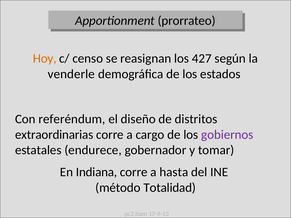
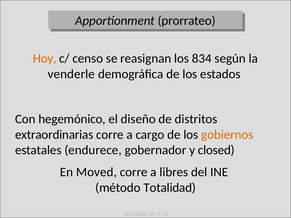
427: 427 -> 834 (202, 59)
referéndum: referéndum -> hegemónico (72, 119)
gobiernos colour: purple -> orange (227, 135)
tomar: tomar -> closed (216, 150)
Indiana: Indiana -> Moved (96, 172)
hasta: hasta -> libres (174, 172)
